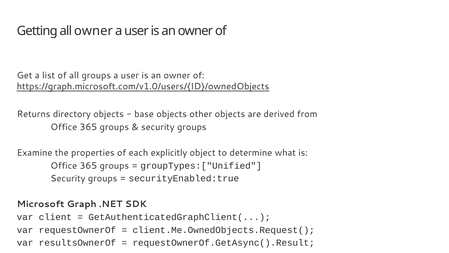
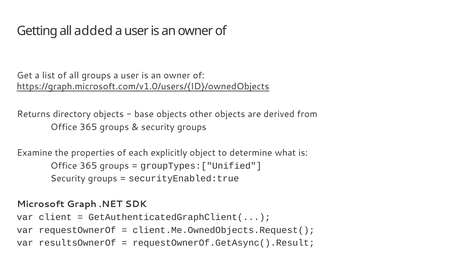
all owner: owner -> added (93, 31)
